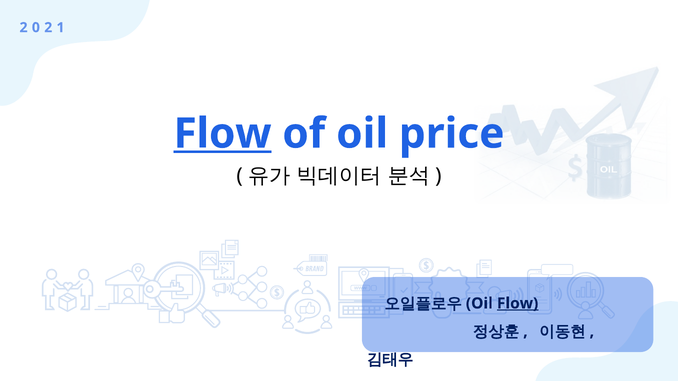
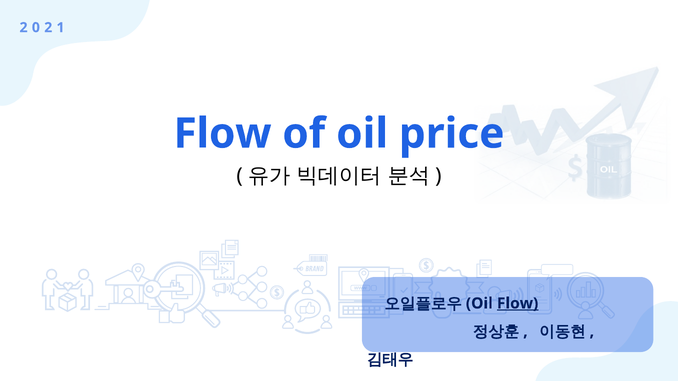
Flow underline: present -> none (223, 134)
